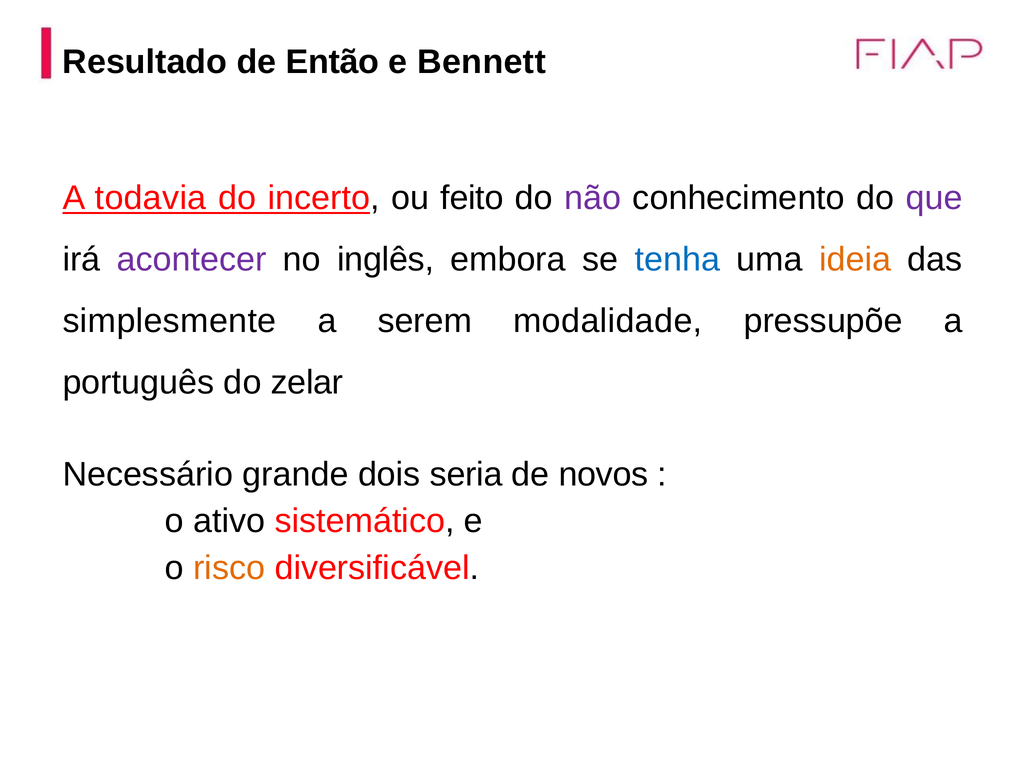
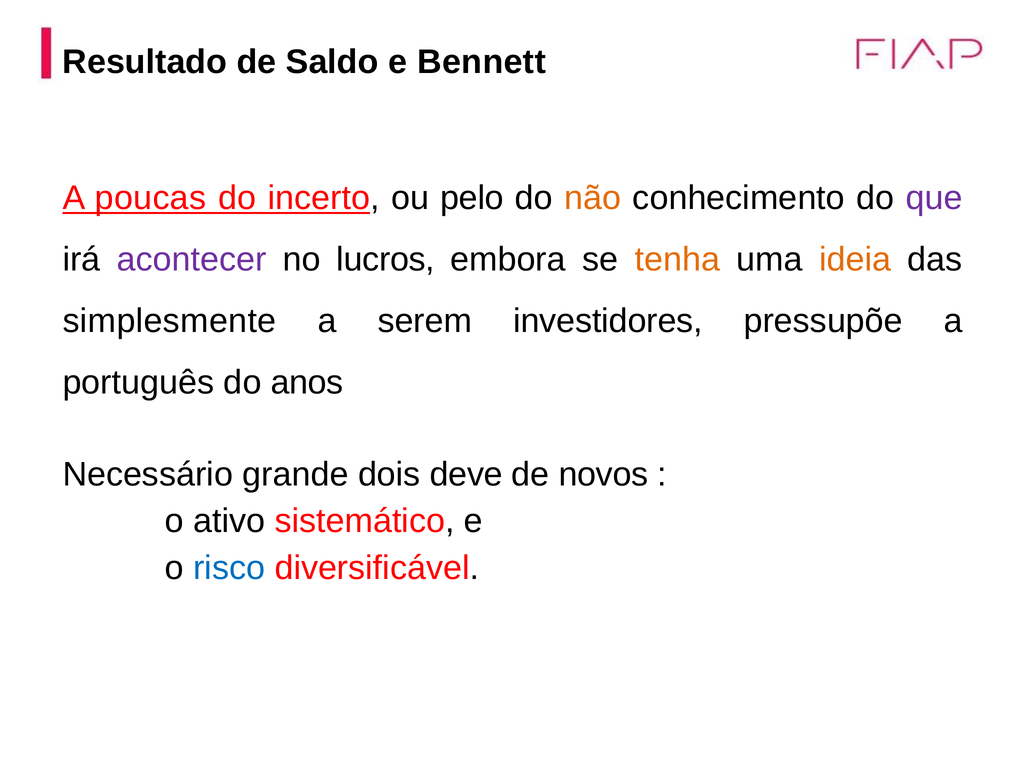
Então: Então -> Saldo (332, 62)
todavia: todavia -> poucas (151, 198)
feito: feito -> pelo (472, 198)
não colour: purple -> orange (593, 198)
inglês: inglês -> lucros (386, 260)
tenha colour: blue -> orange (677, 260)
modalidade: modalidade -> investidores (608, 321)
zelar: zelar -> anos (307, 382)
seria: seria -> deve (466, 474)
risco colour: orange -> blue (229, 568)
